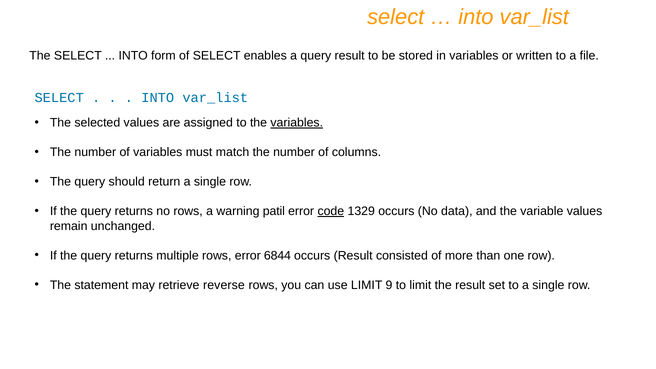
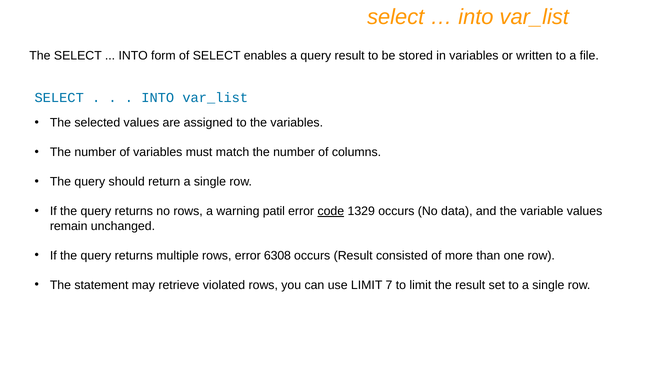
variables underline: present -> none (297, 123)
6844: 6844 -> 6308 (277, 255)
reverse: reverse -> violated (224, 285)
9: 9 -> 7 (389, 285)
